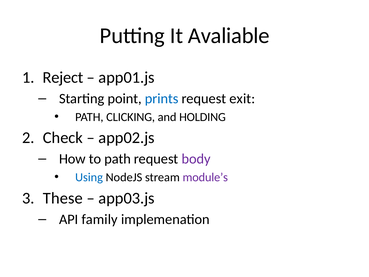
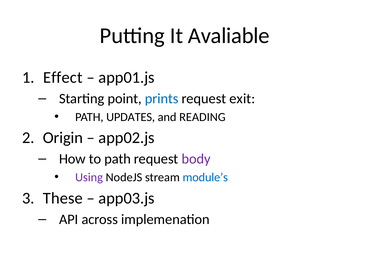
Reject: Reject -> Effect (63, 77)
CLICKING: CLICKING -> UPDATES (131, 117)
HOLDING: HOLDING -> READING (202, 117)
Check: Check -> Origin (63, 138)
Using colour: blue -> purple (89, 177)
module’s colour: purple -> blue (205, 177)
family: family -> across (100, 219)
